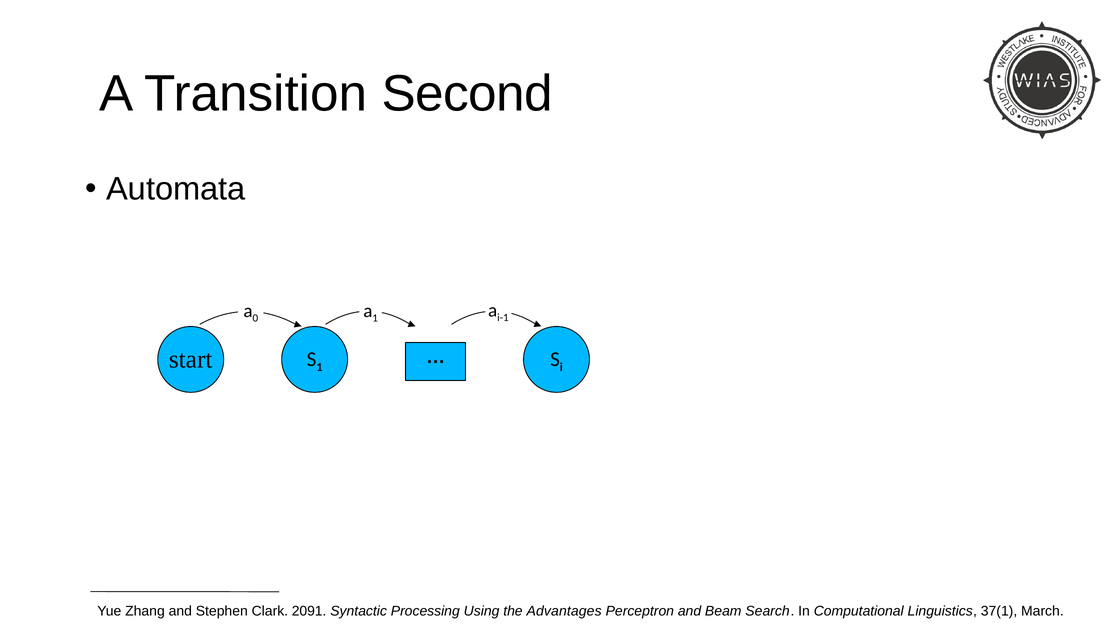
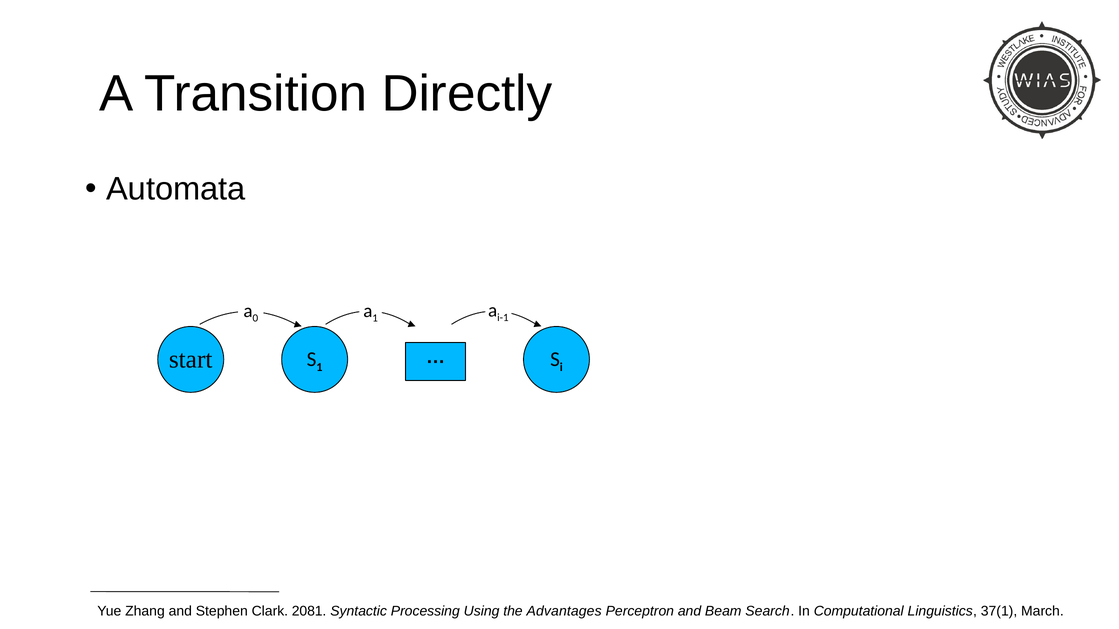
Second: Second -> Directly (467, 94)
2091: 2091 -> 2081 (309, 612)
